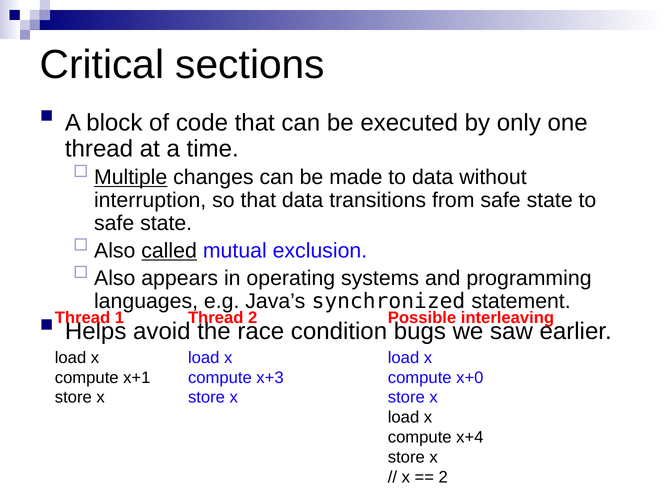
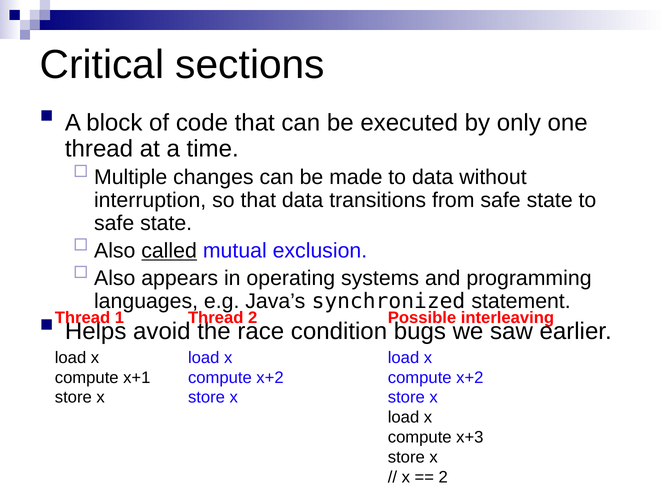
Multiple underline: present -> none (131, 178)
x+1 compute x+3: x+3 -> x+2 (270, 378)
x+0: x+0 -> x+2 (470, 378)
x+4: x+4 -> x+3 (470, 438)
